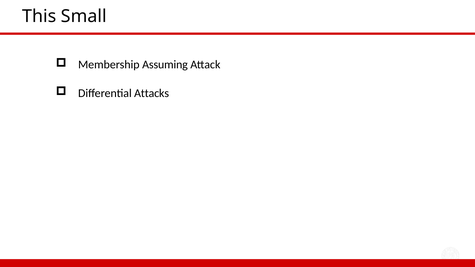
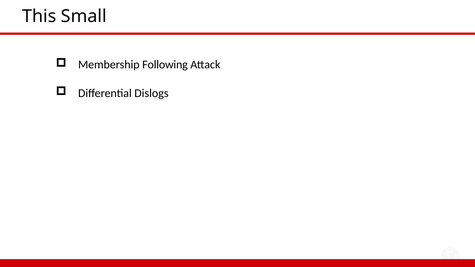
Assuming: Assuming -> Following (165, 65)
Attacks: Attacks -> Dislogs (151, 93)
